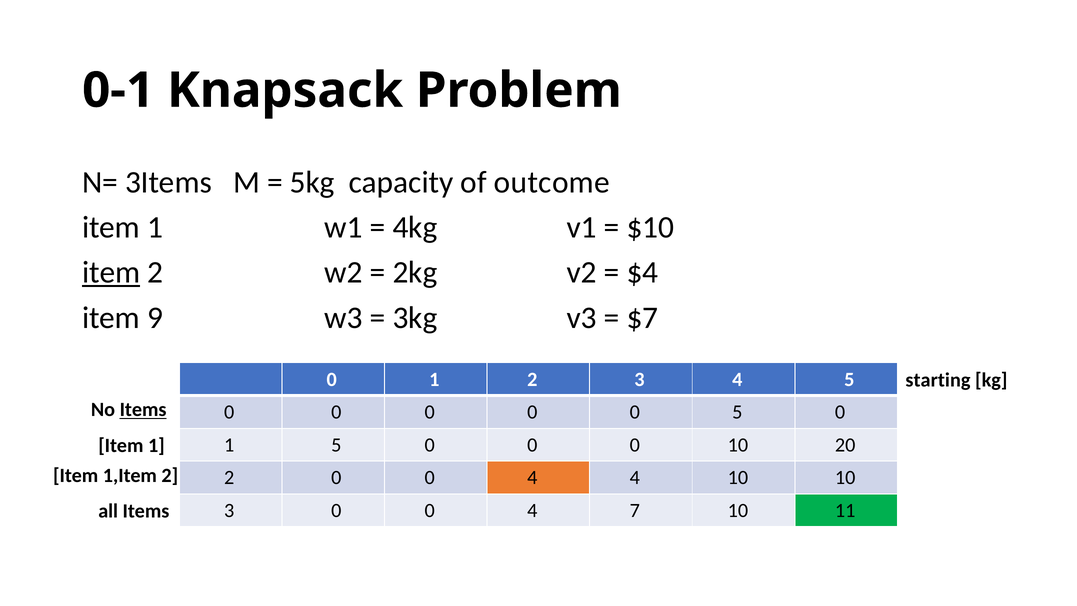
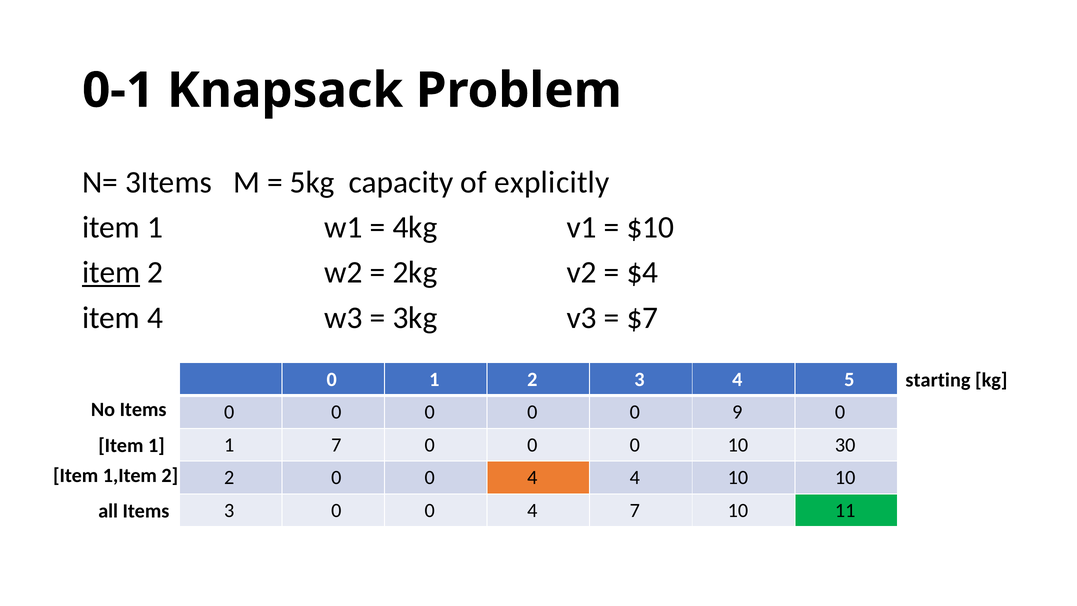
outcome: outcome -> explicitly (552, 182)
item 9: 9 -> 4 (155, 318)
Items underline: present -> none (143, 410)
0 5: 5 -> 9 (737, 412)
1 5: 5 -> 7 (336, 445)
20: 20 -> 30 (845, 445)
